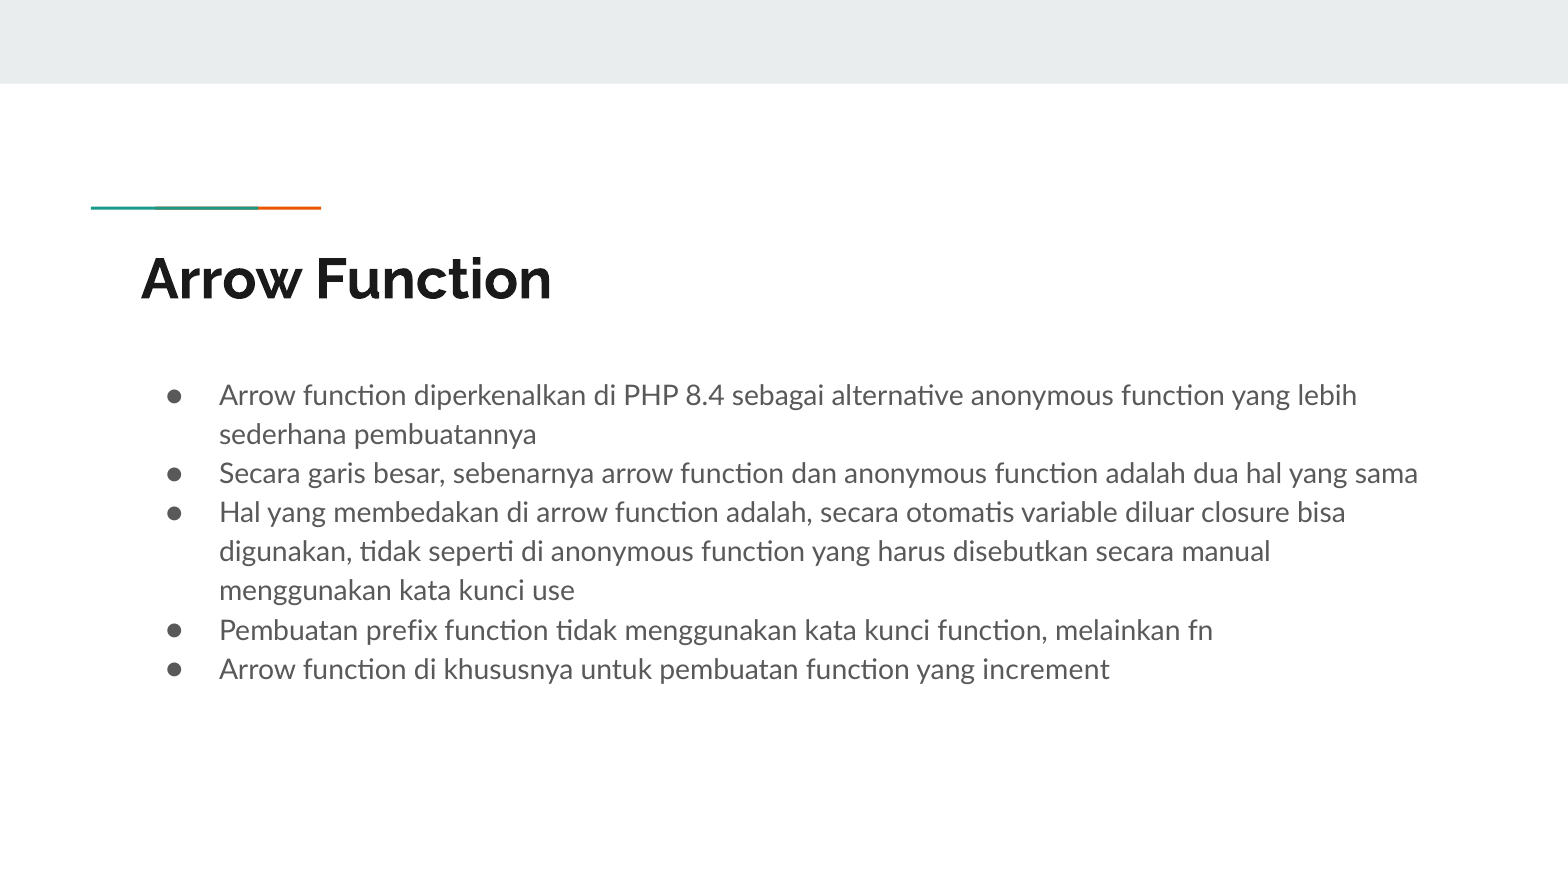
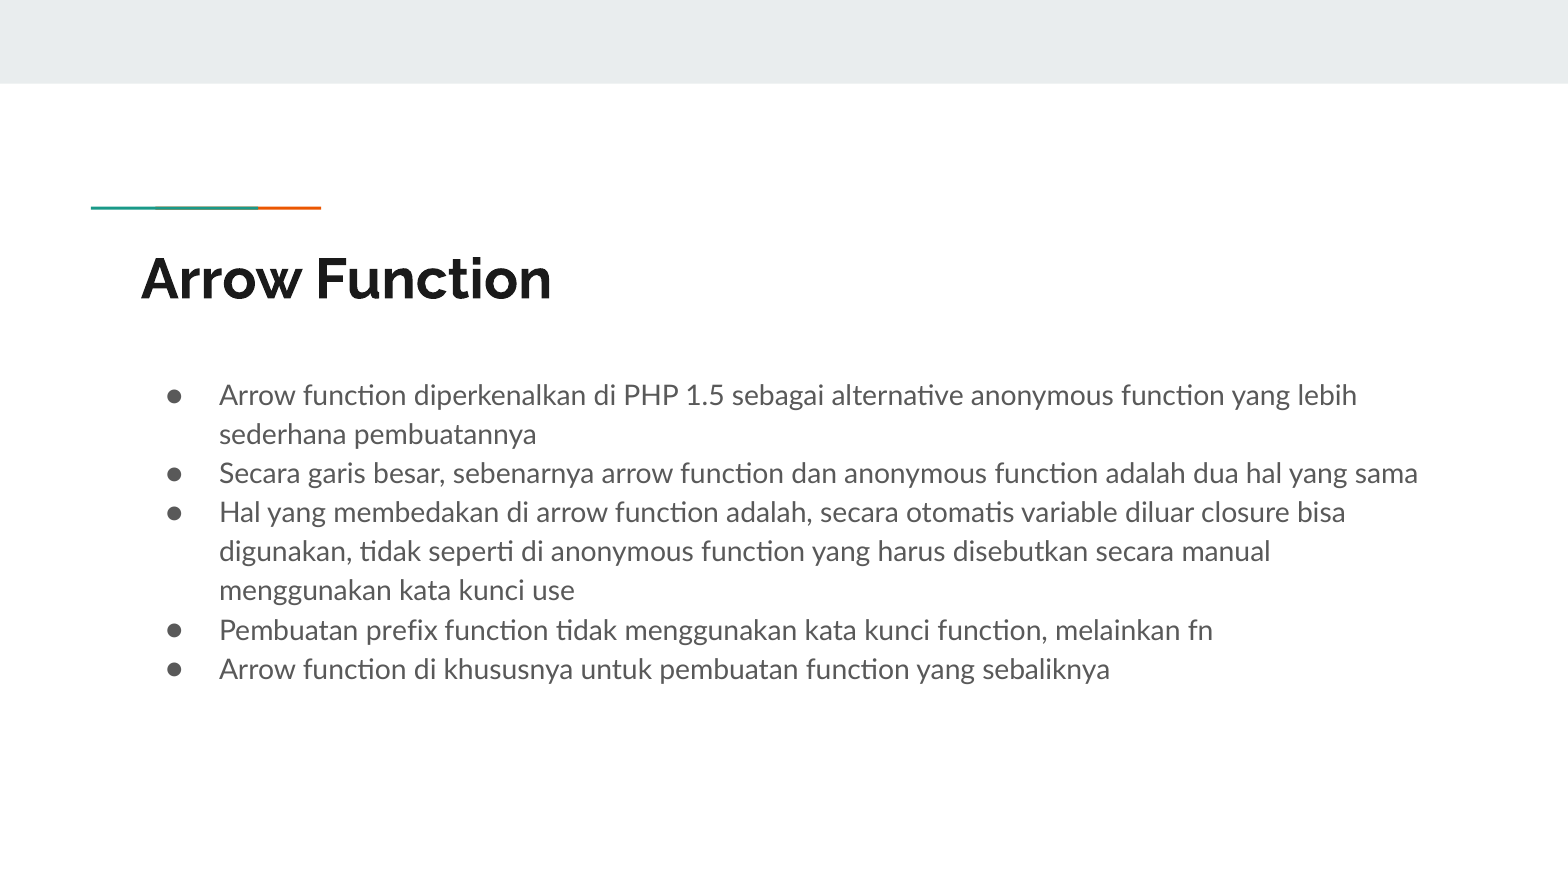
8.4: 8.4 -> 1.5 (705, 396)
increment: increment -> sebaliknya (1046, 670)
